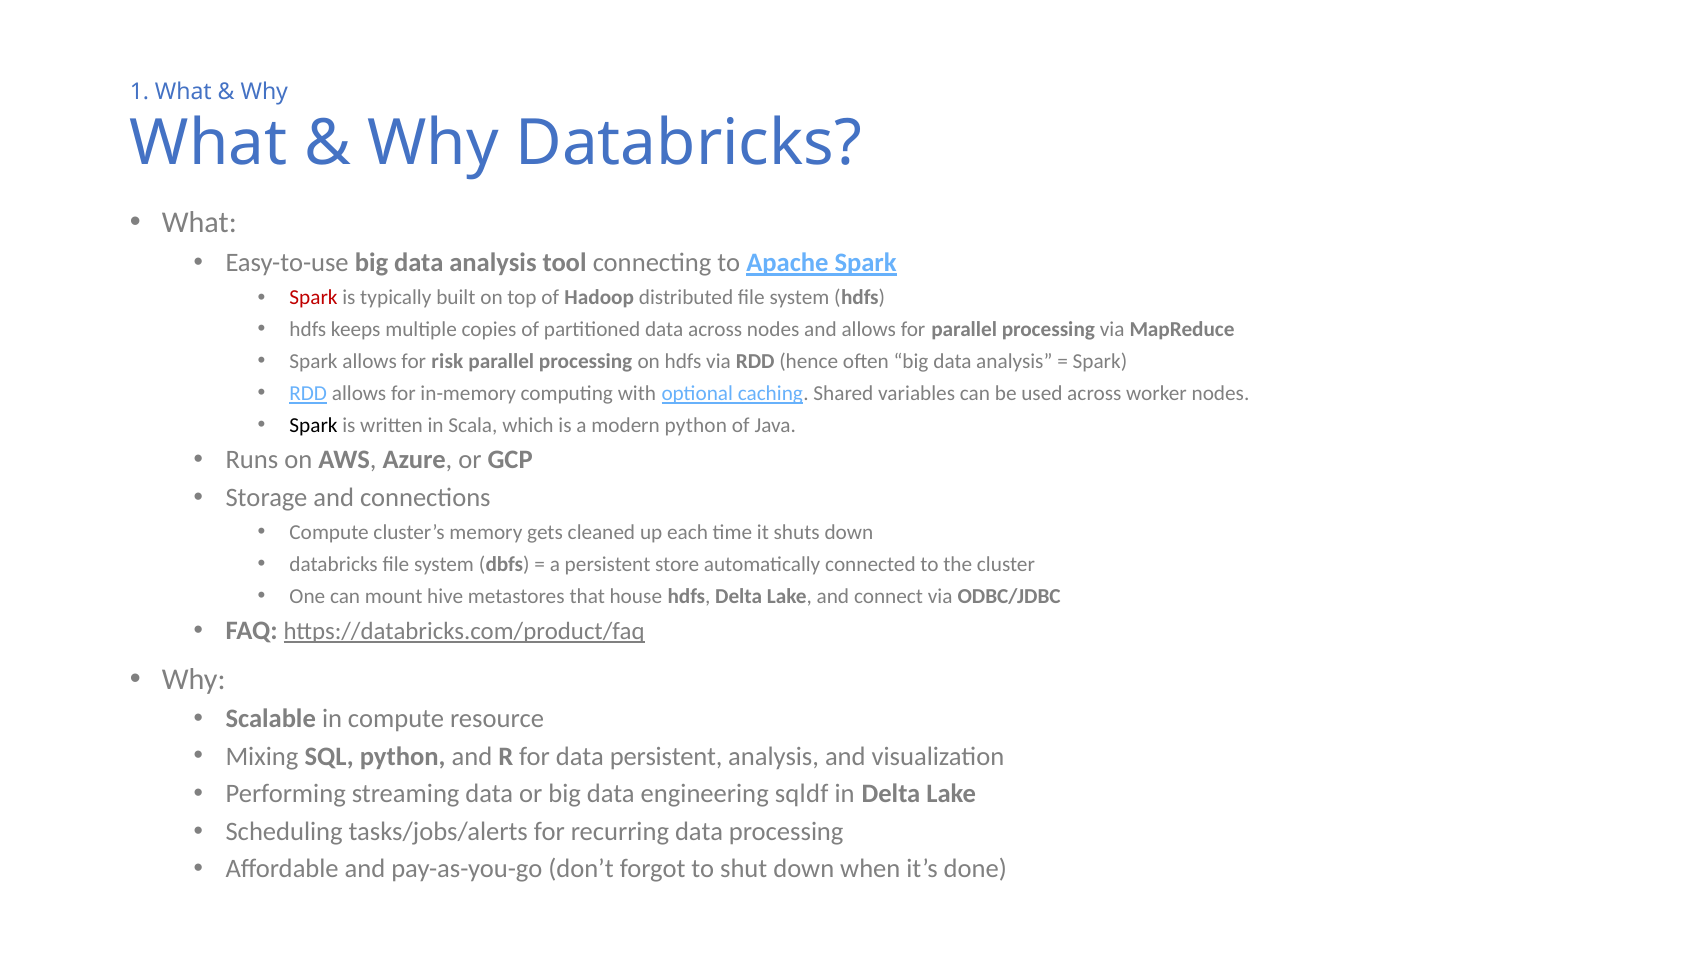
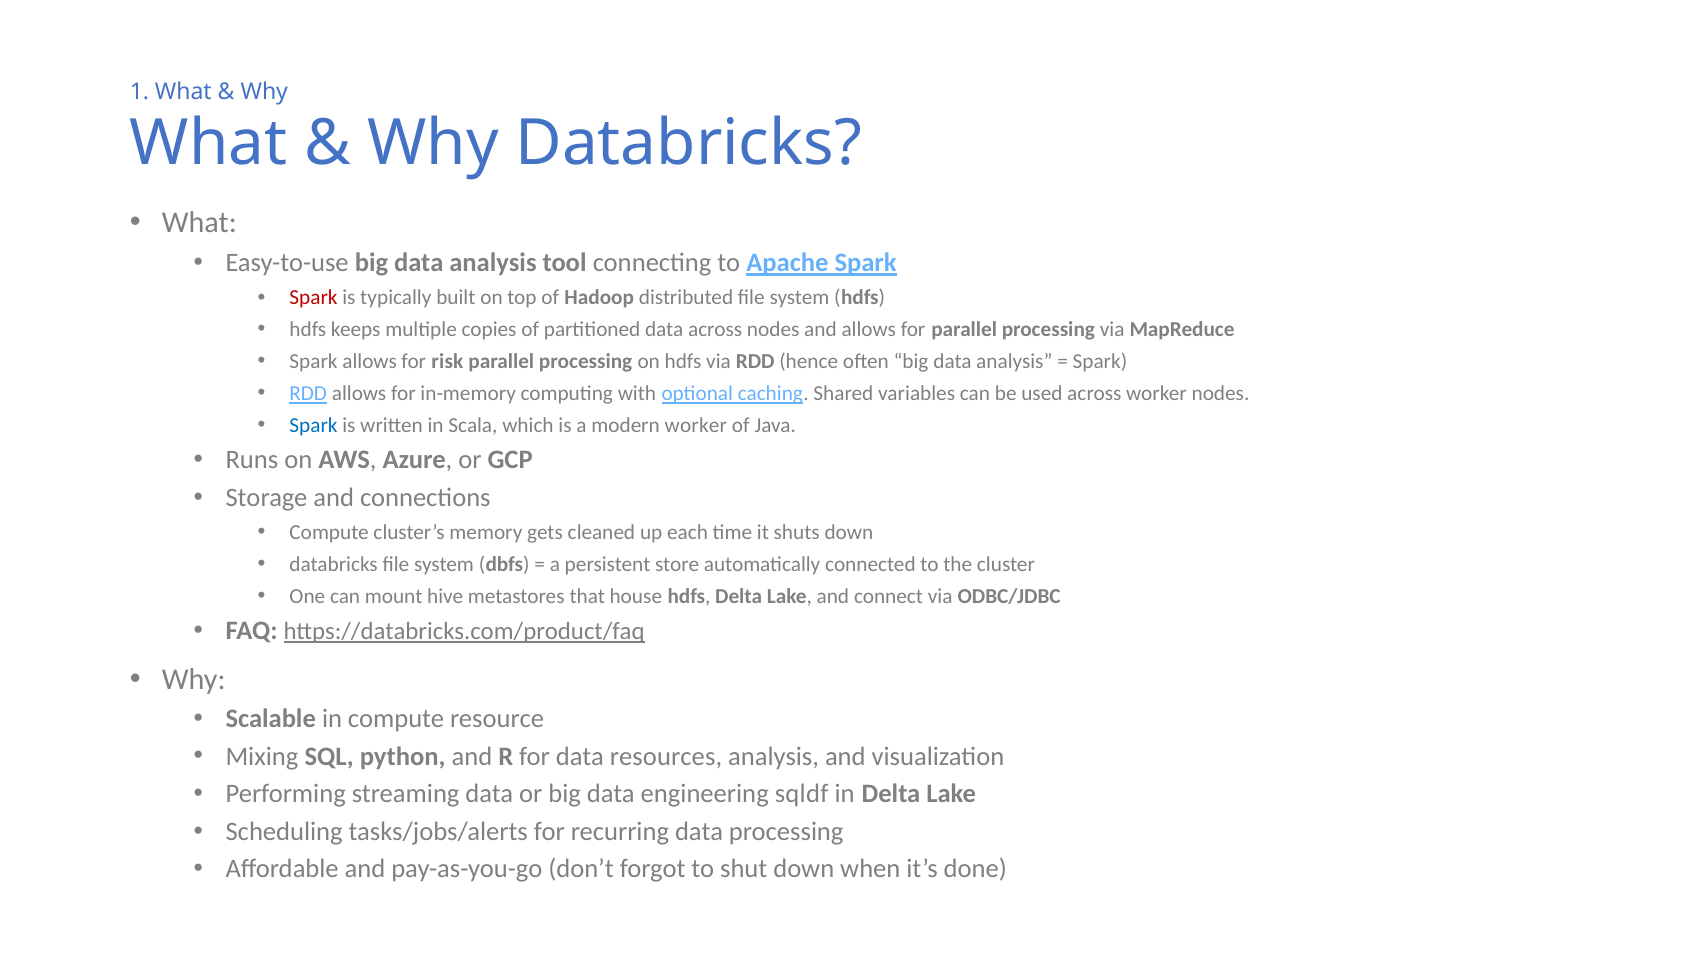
Spark colour: black -> blue (314, 425)
modern python: python -> worker (696, 425)
data persistent: persistent -> resources (666, 756)
